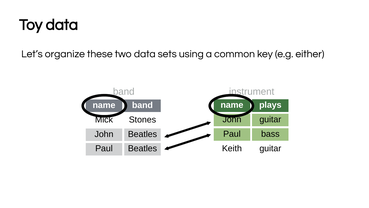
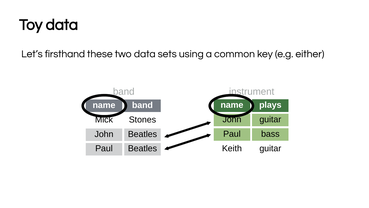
organize: organize -> firsthand (65, 54)
